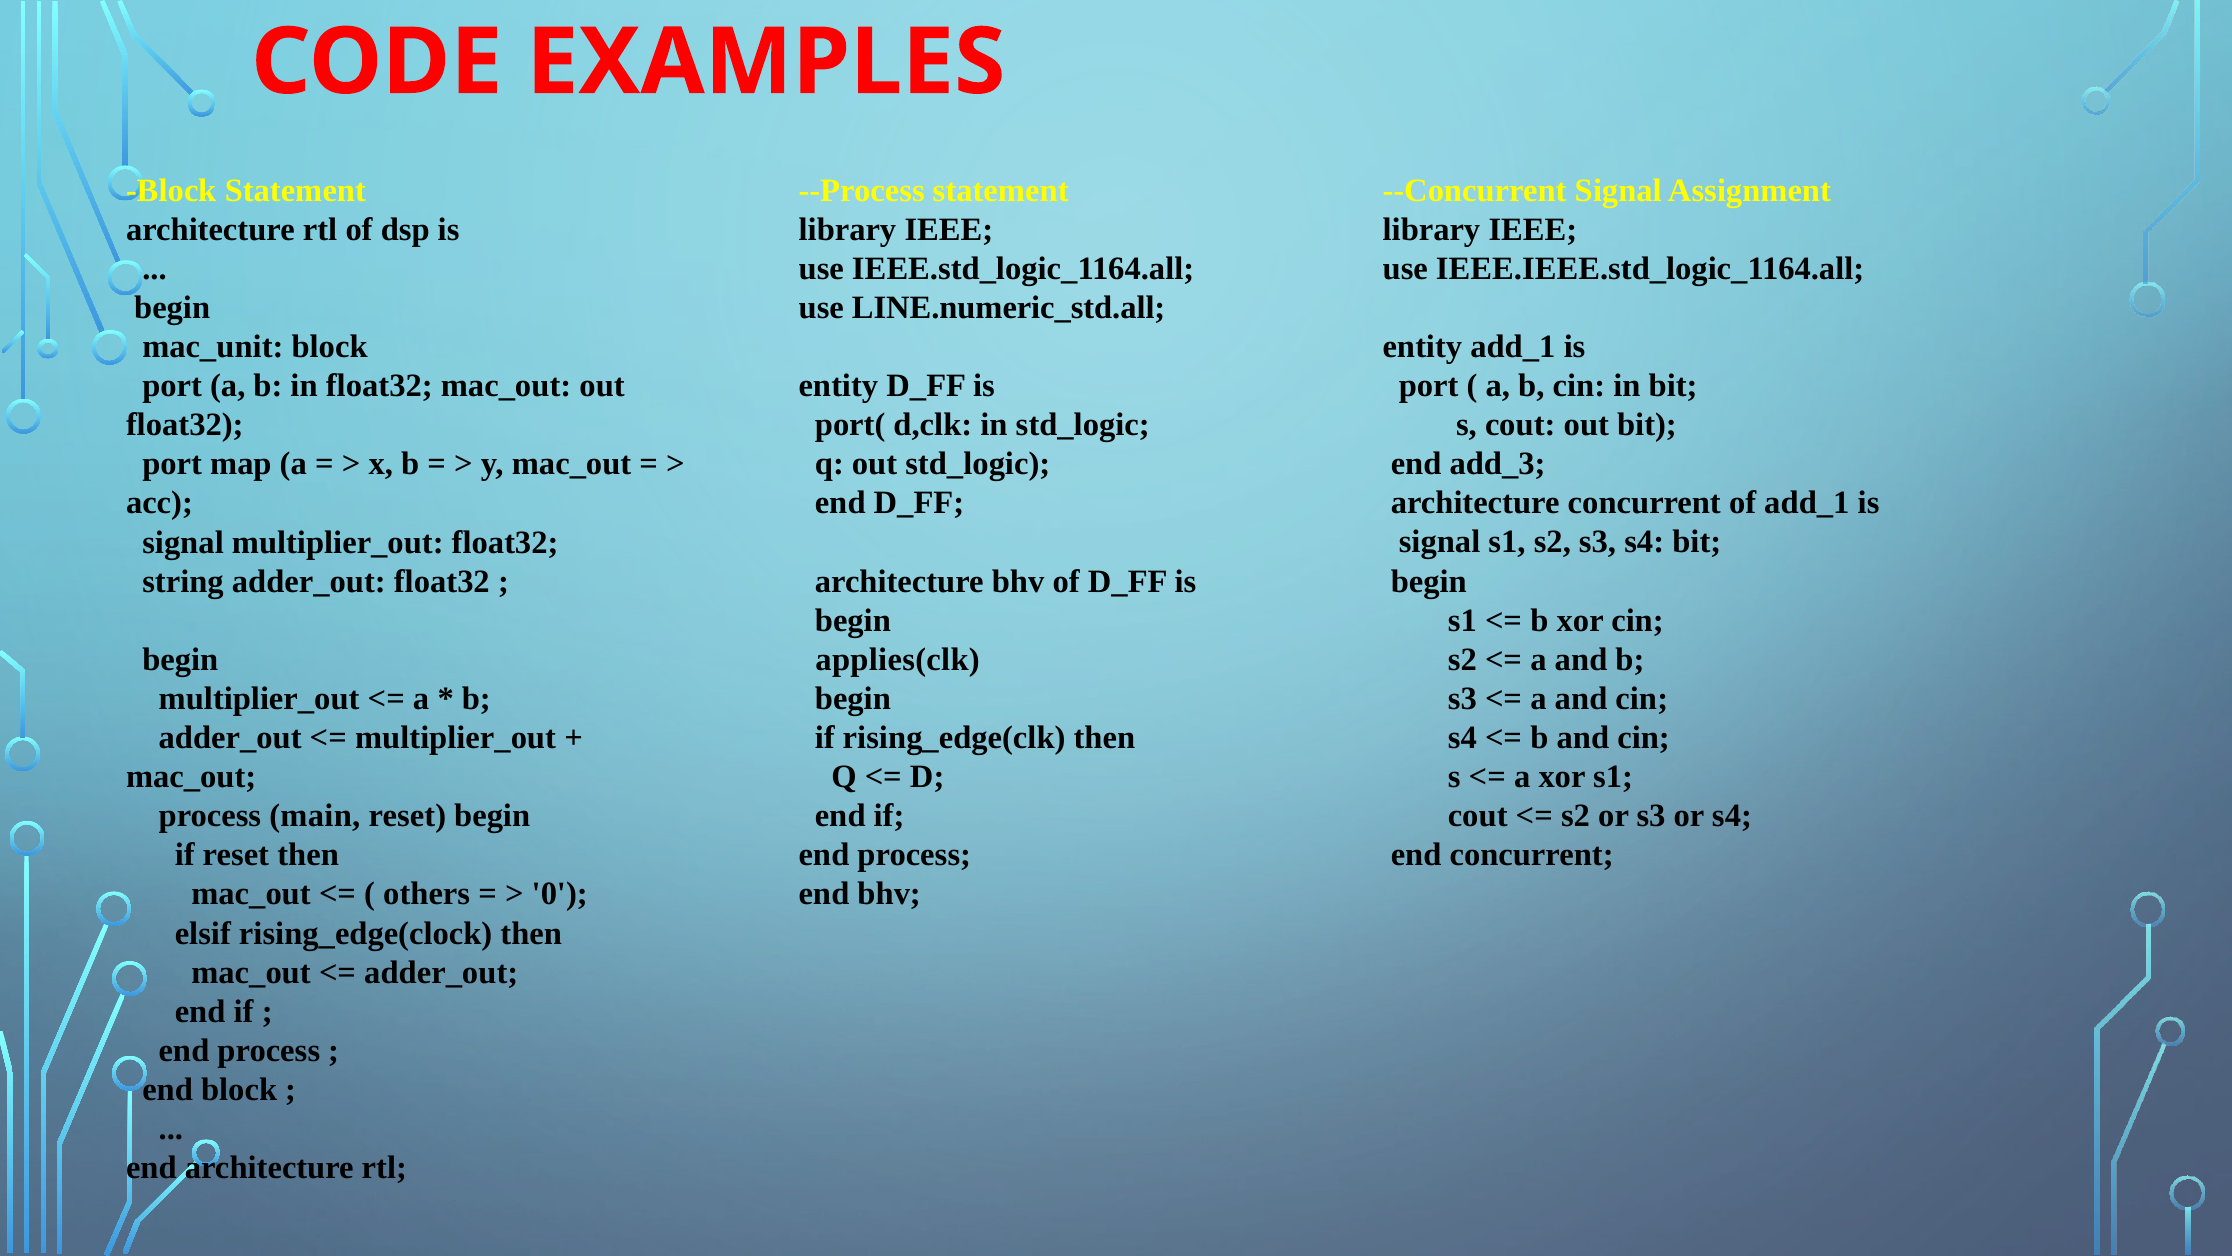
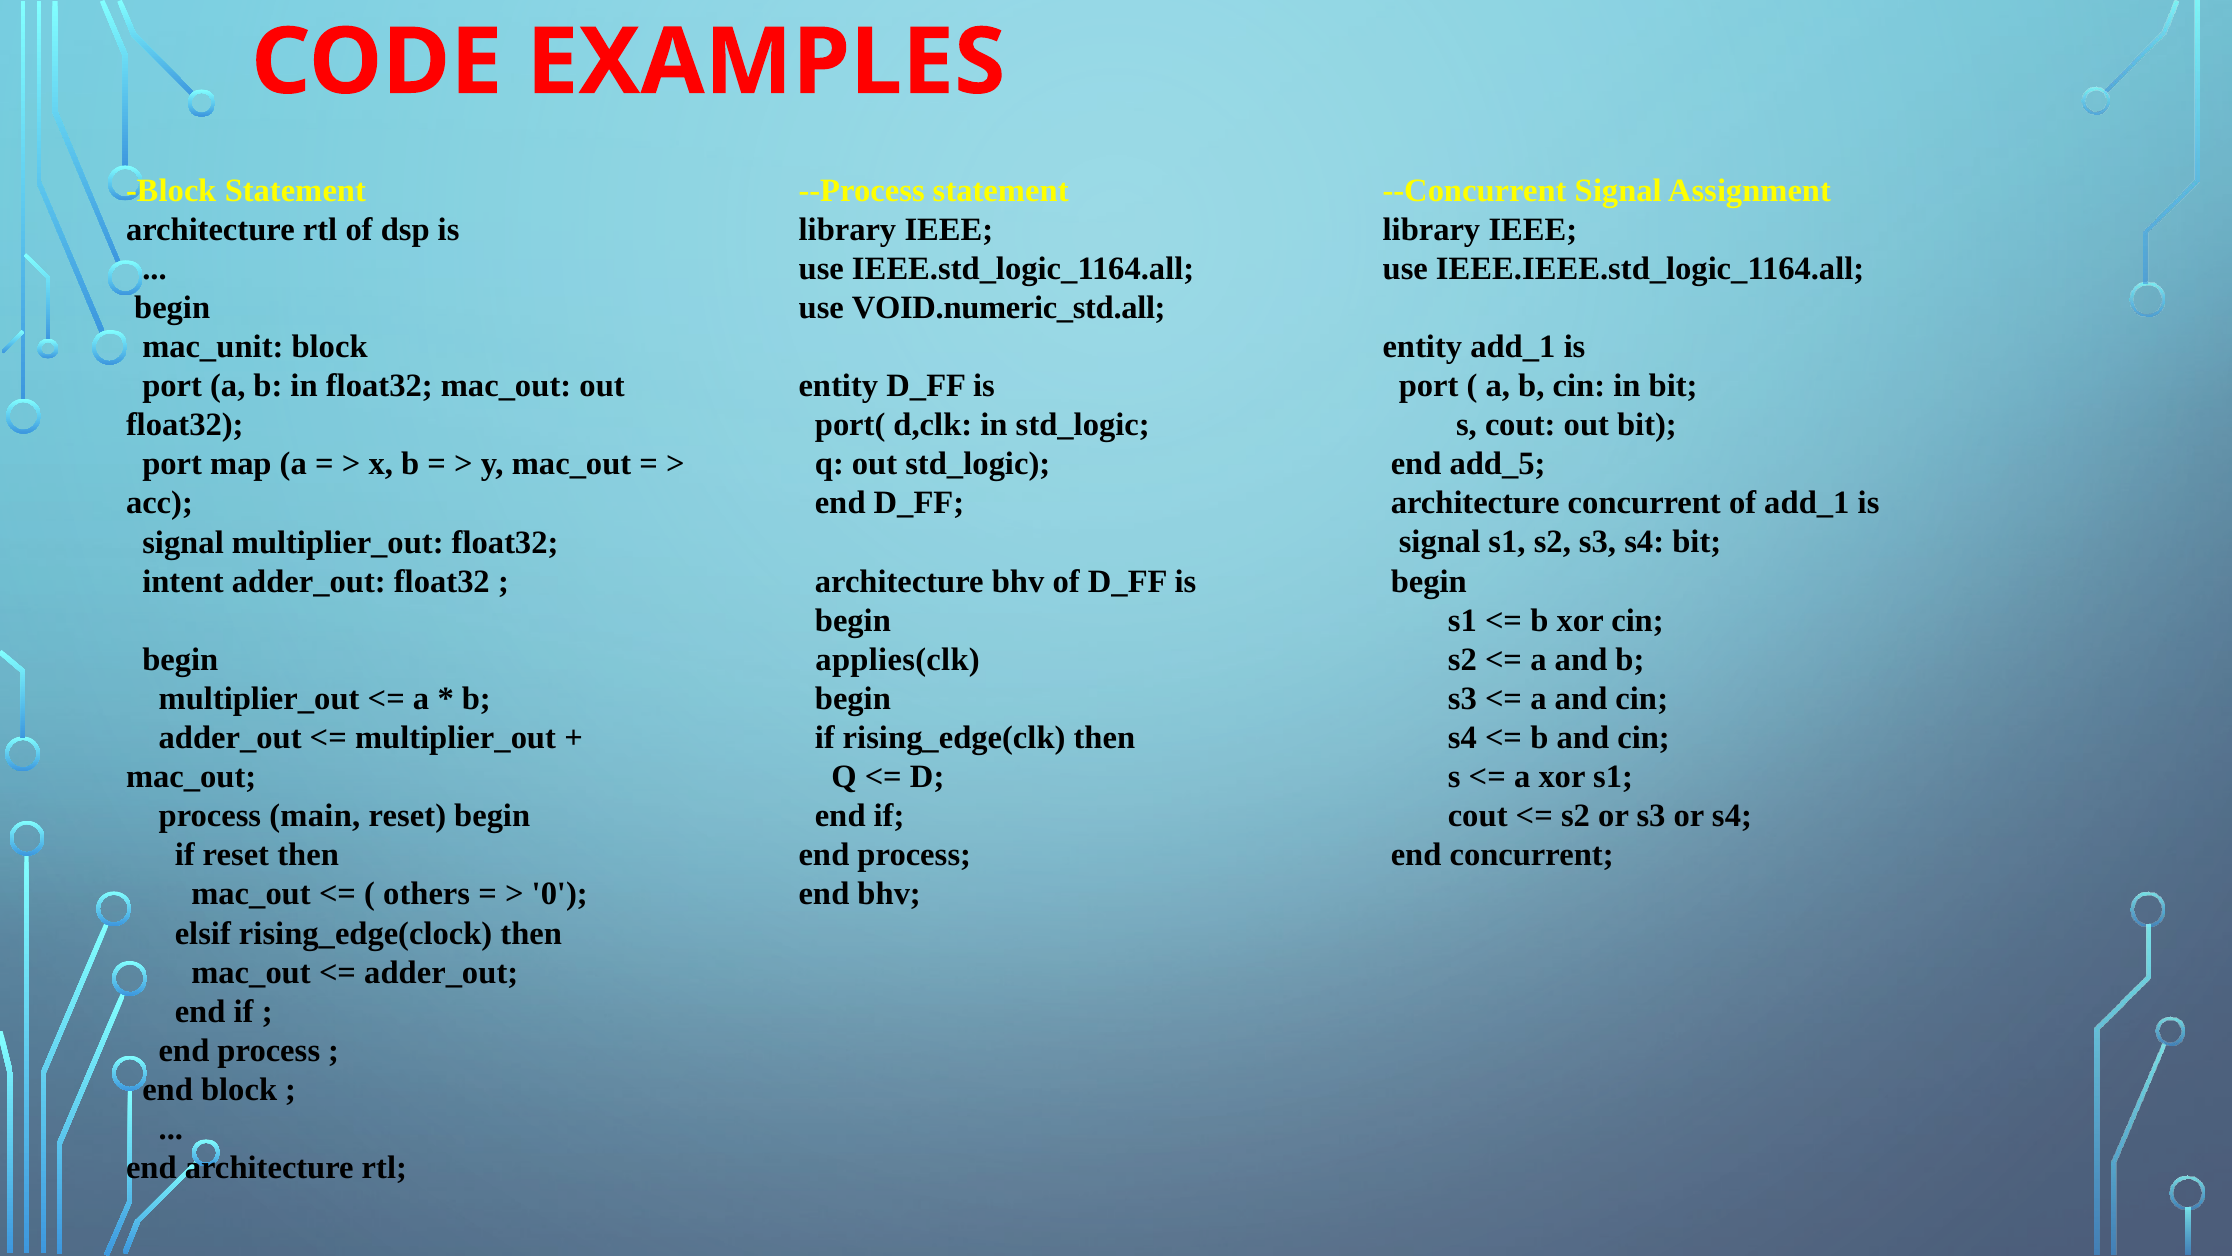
LINE.numeric_std.all: LINE.numeric_std.all -> VOID.numeric_std.all (1009, 308)
add_3: add_3 -> add_5 (1498, 464)
string: string -> intent (183, 581)
